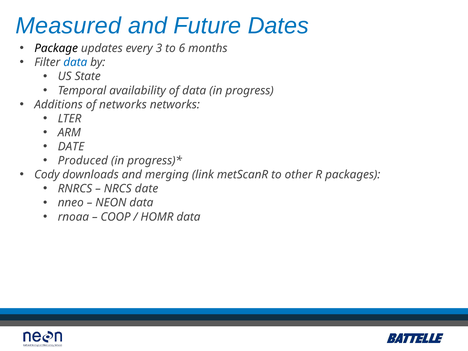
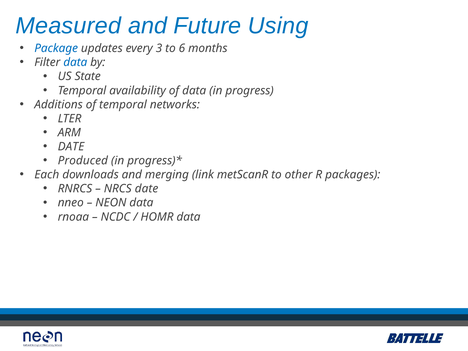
Dates: Dates -> Using (278, 26)
Package colour: black -> blue (56, 48)
of networks: networks -> temporal (123, 105)
Cody: Cody -> Each (47, 175)
COOP: COOP -> NCDC (116, 217)
